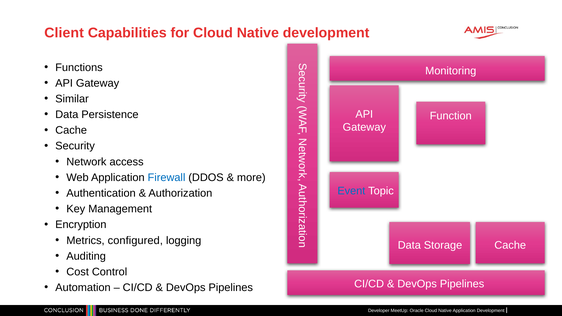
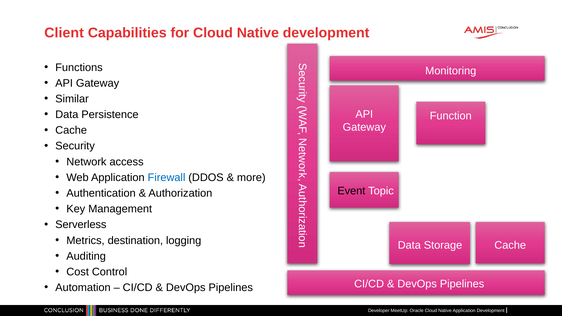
Event colour: blue -> black (351, 191)
Encryption: Encryption -> Serverless (81, 225)
configured: configured -> destination (135, 241)
